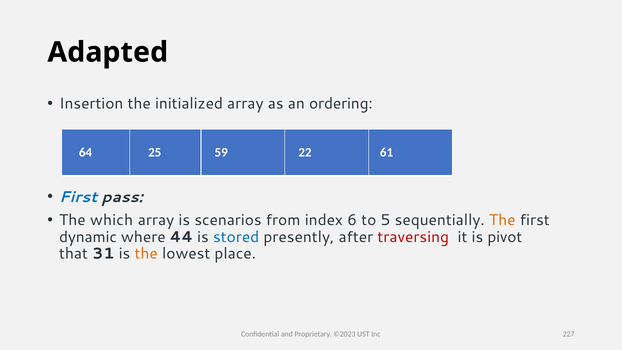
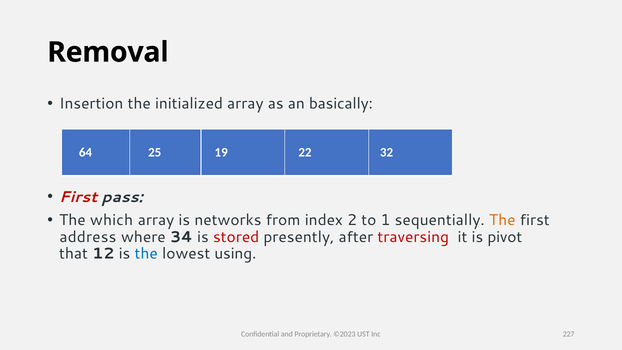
Adapted: Adapted -> Removal (108, 52)
ordering: ordering -> basically (341, 104)
59: 59 -> 19 (221, 153)
61: 61 -> 32 (387, 153)
First colour: blue -> red (78, 197)
scenarios: scenarios -> networks (228, 220)
6: 6 -> 2 (352, 220)
5: 5 -> 1 (385, 220)
dynamic: dynamic -> address (88, 237)
44: 44 -> 34 (181, 237)
stored colour: blue -> red (236, 237)
31: 31 -> 12 (103, 254)
the colour: orange -> blue (146, 254)
place: place -> using (235, 254)
